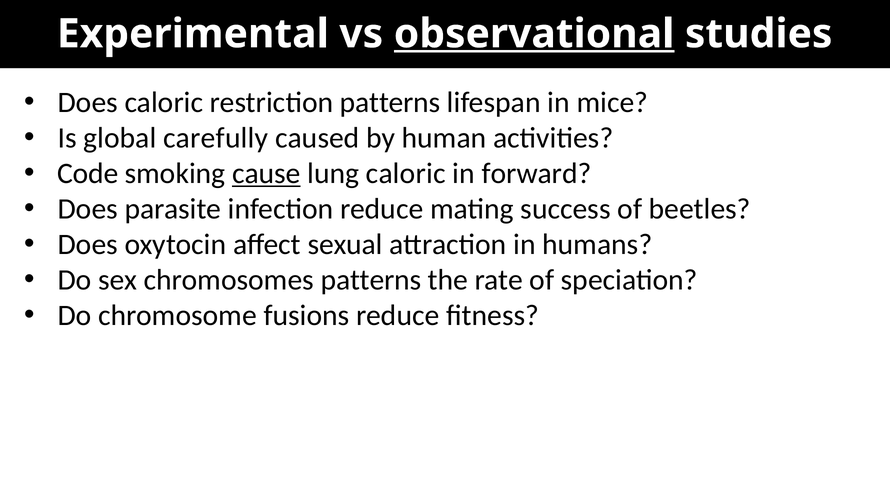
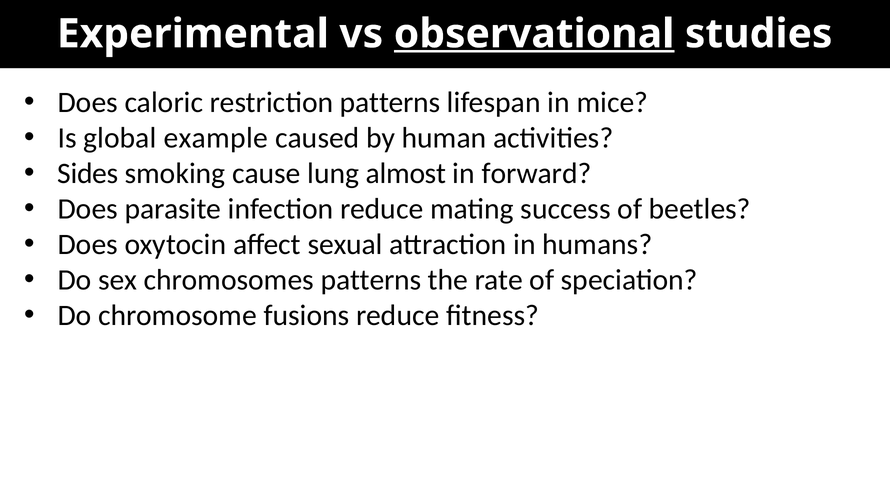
carefully: carefully -> example (216, 138)
Code: Code -> Sides (88, 174)
cause underline: present -> none (266, 174)
lung caloric: caloric -> almost (406, 174)
